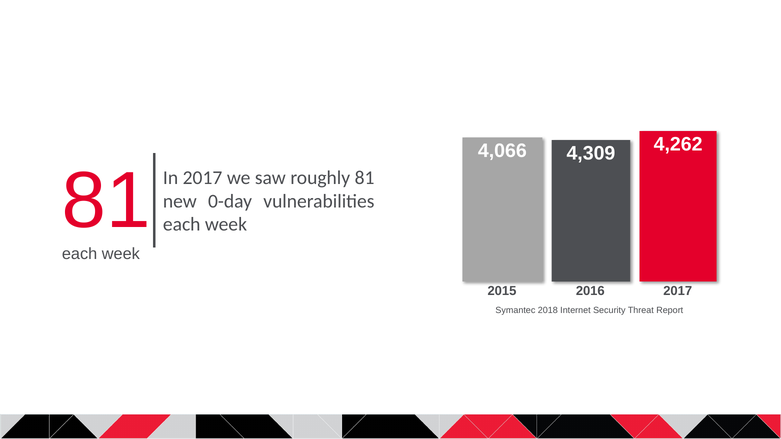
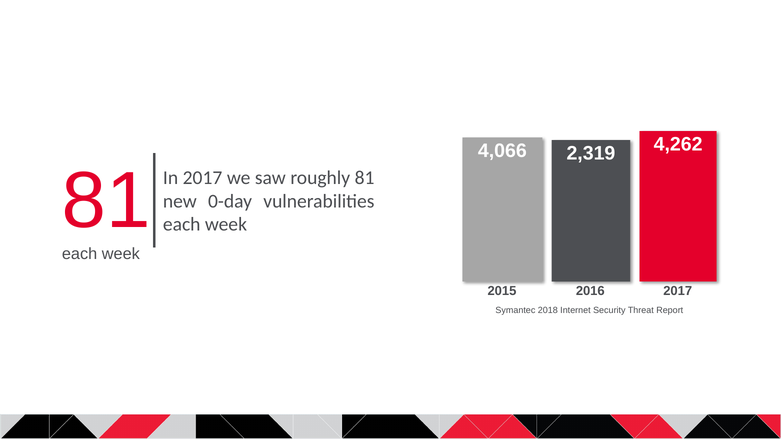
4,309: 4,309 -> 2,319 (591, 153)
